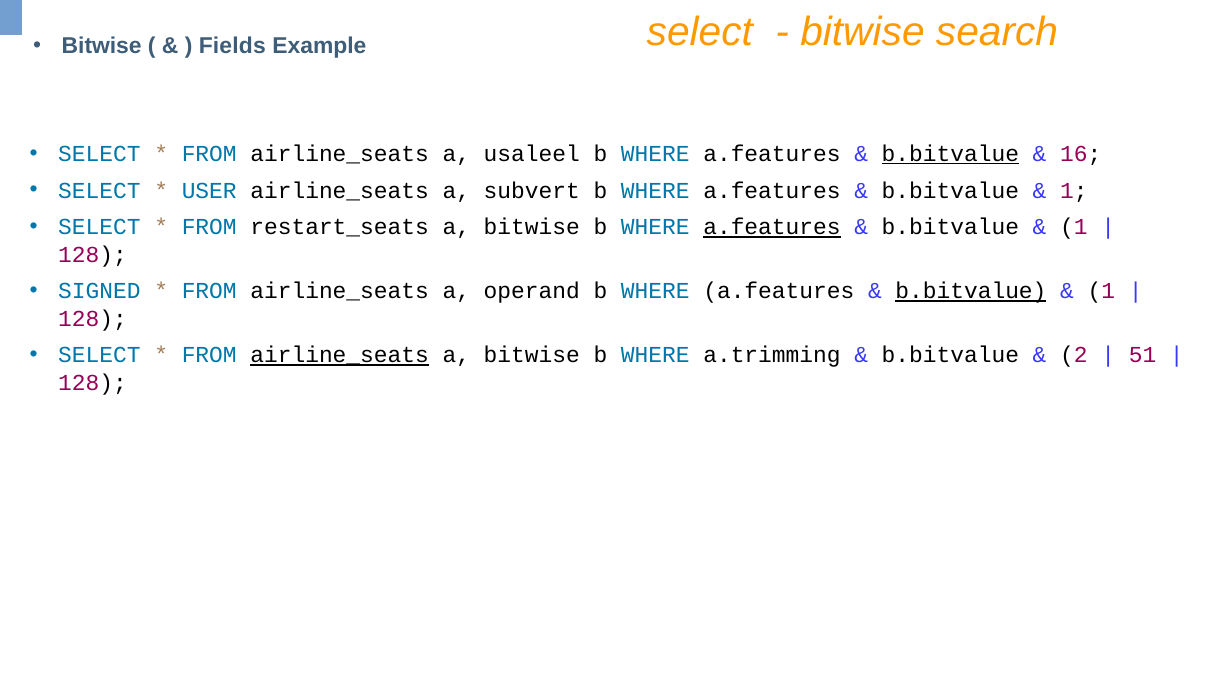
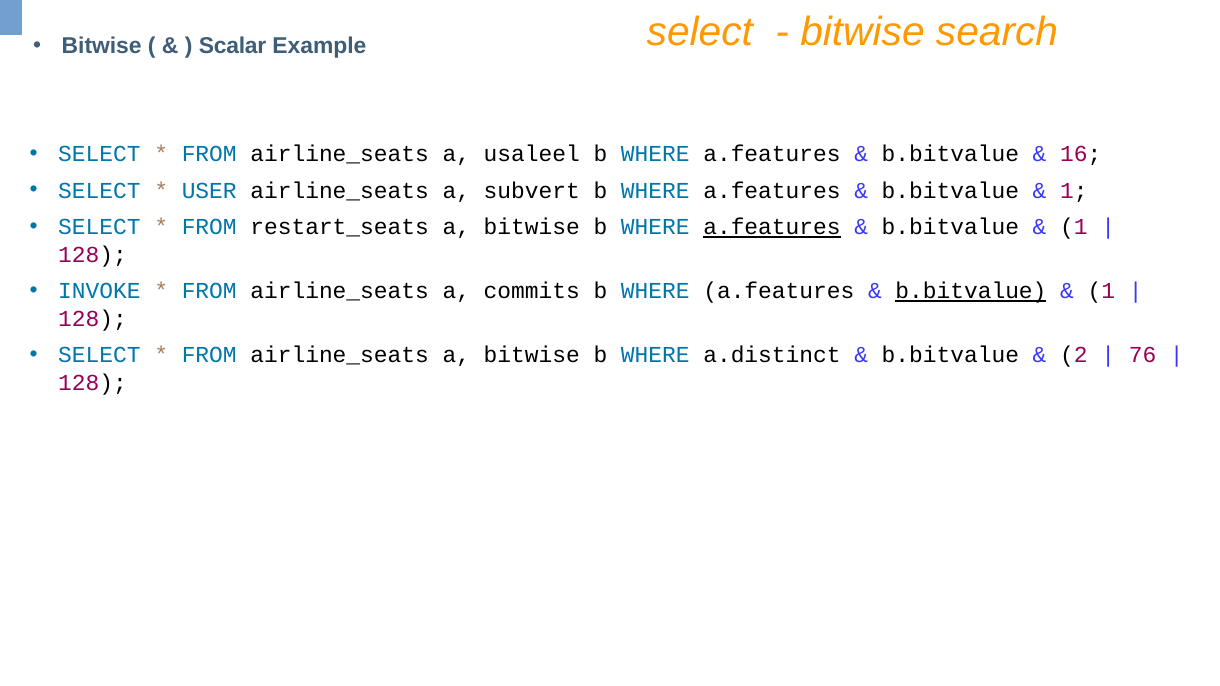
Fields: Fields -> Scalar (233, 46)
b.bitvalue underline: present -> none (950, 154)
SIGNED: SIGNED -> INVOKE (99, 291)
operand: operand -> commits (532, 291)
airline_seats underline: present -> none (340, 355)
a.trimming: a.trimming -> a.distinct (772, 355)
51: 51 -> 76 (1143, 355)
